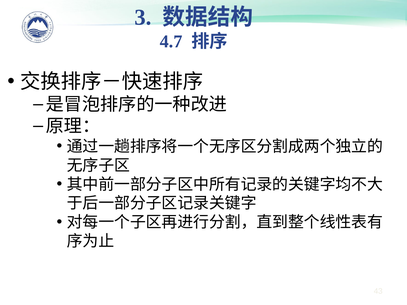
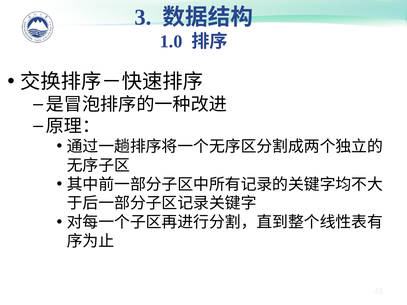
4.7: 4.7 -> 1.0 (171, 42)
